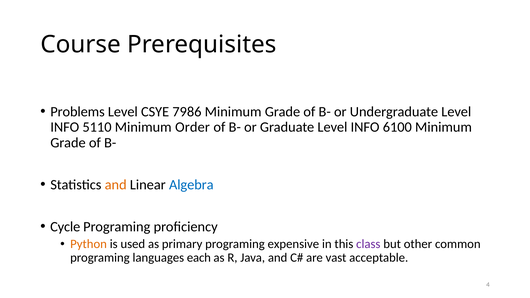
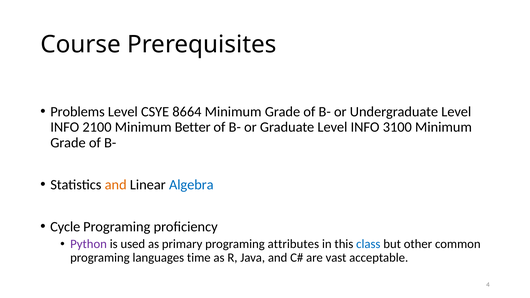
7986: 7986 -> 8664 (187, 112)
5110: 5110 -> 2100 (97, 127)
Order: Order -> Better (193, 127)
6100: 6100 -> 3100 (397, 127)
Python colour: orange -> purple (89, 244)
expensive: expensive -> attributes (293, 244)
class colour: purple -> blue (368, 244)
each: each -> time (199, 258)
